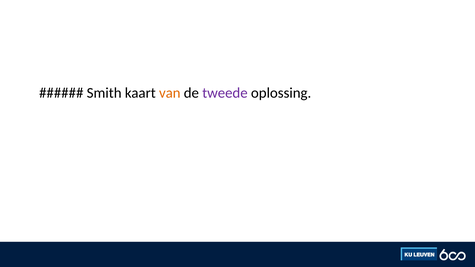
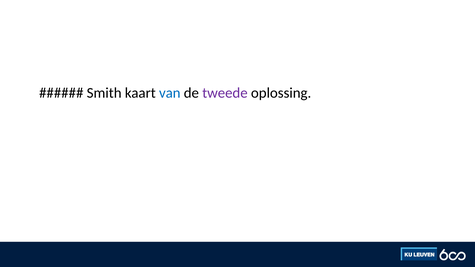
van colour: orange -> blue (170, 93)
